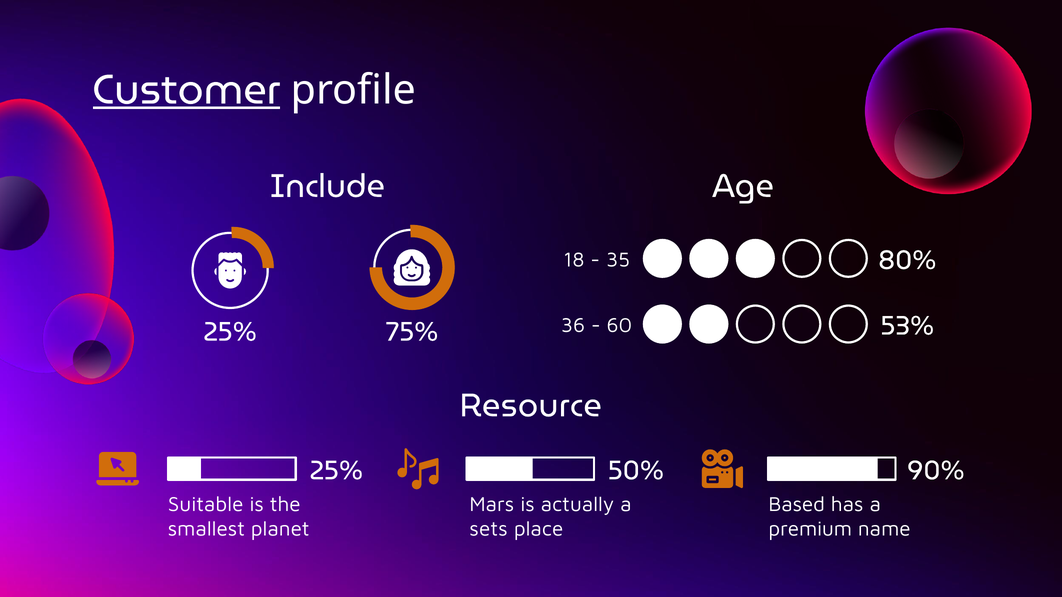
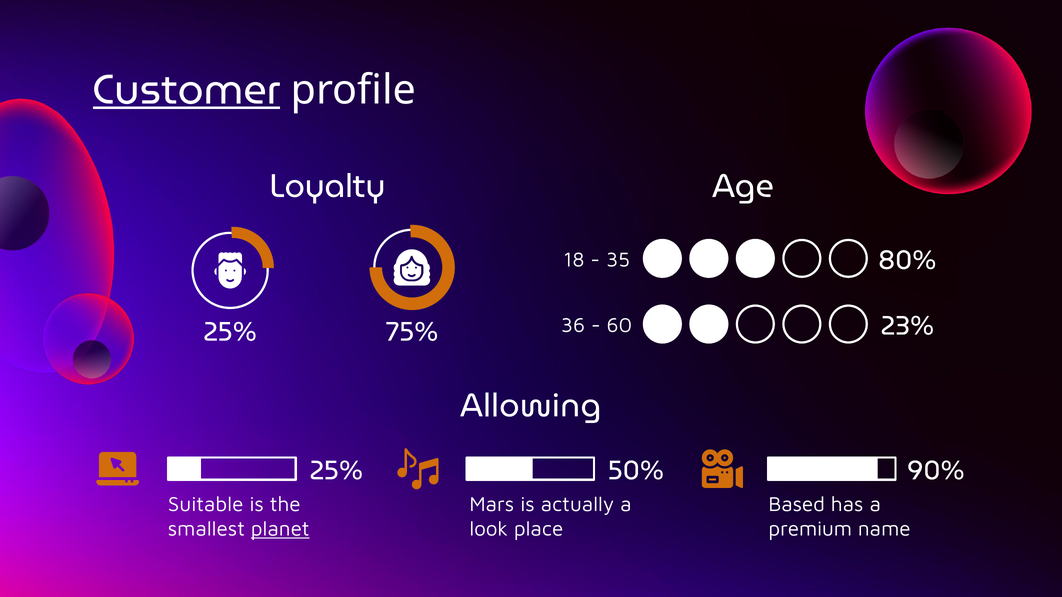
Include: Include -> Loyalty (328, 186)
53%: 53% -> 23% (907, 326)
Resource: Resource -> Allowing (531, 406)
planet underline: none -> present (280, 529)
sets: sets -> look (489, 529)
